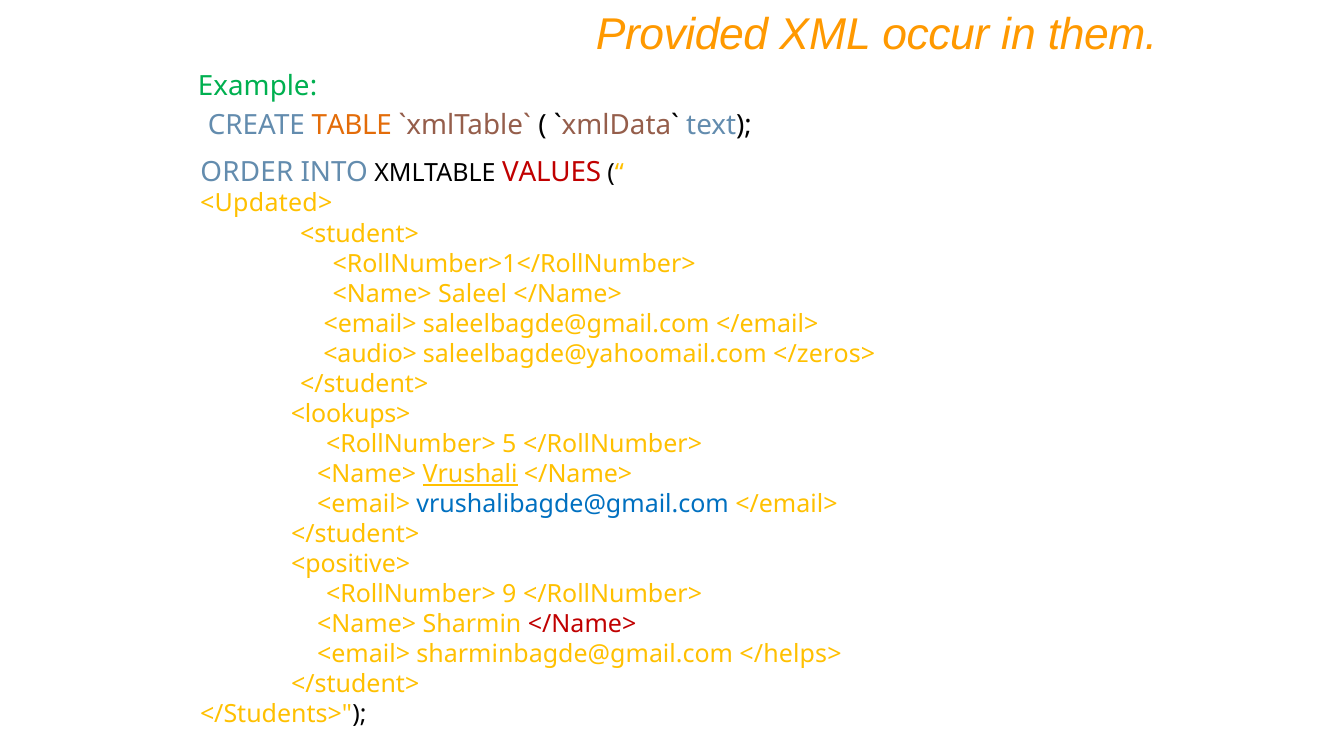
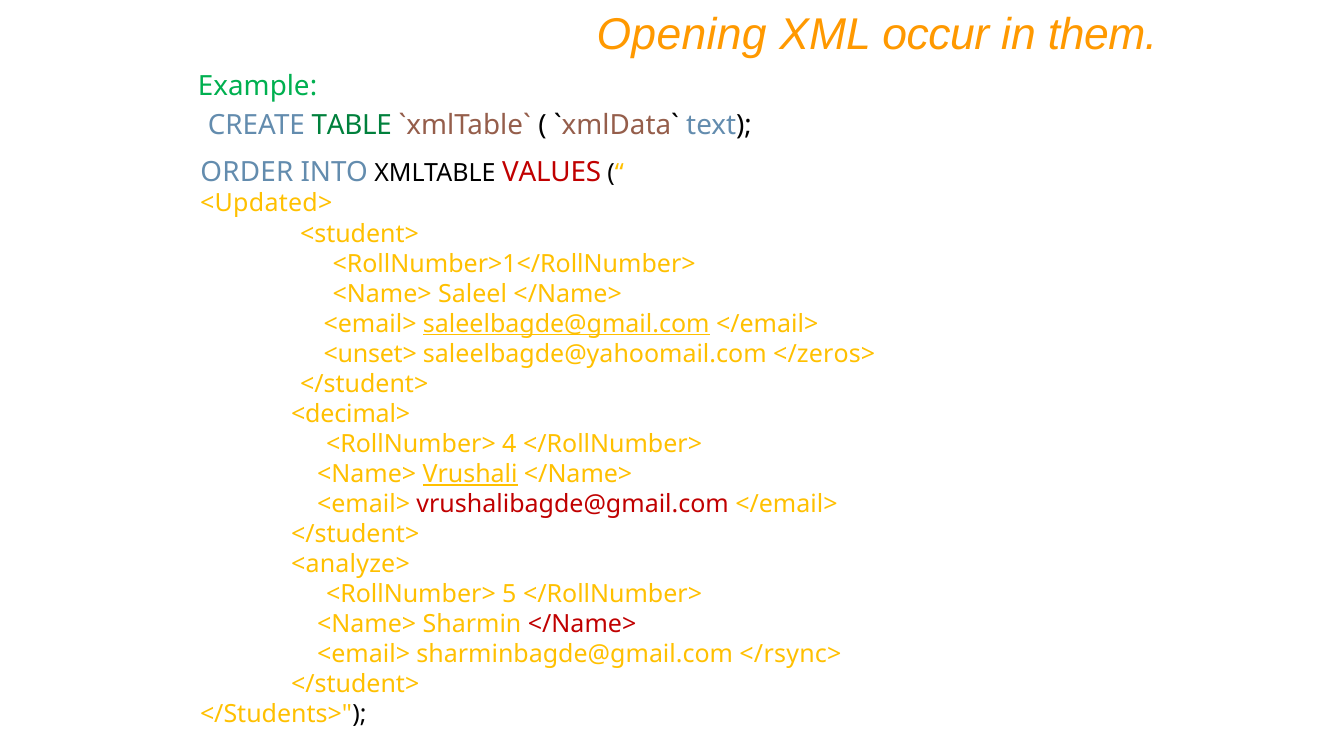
Provided: Provided -> Opening (682, 35)
TABLE colour: orange -> green (352, 125)
saleelbagde@gmail.com underline: none -> present (566, 324)
<audio>: <audio> -> <unset> (370, 354)
<lookups>: <lookups> -> <decimal> (351, 414)
5: 5 -> 4 (509, 444)
vrushalibagde@gmail.com colour: blue -> red (573, 504)
<positive>: <positive> -> <analyze> (350, 564)
9: 9 -> 5 (509, 594)
</helps>: </helps> -> </rsync> (790, 654)
